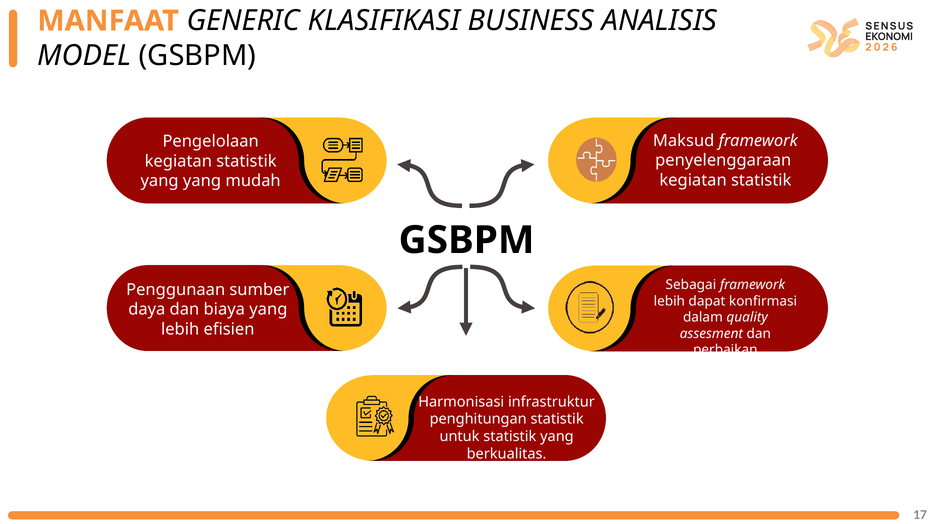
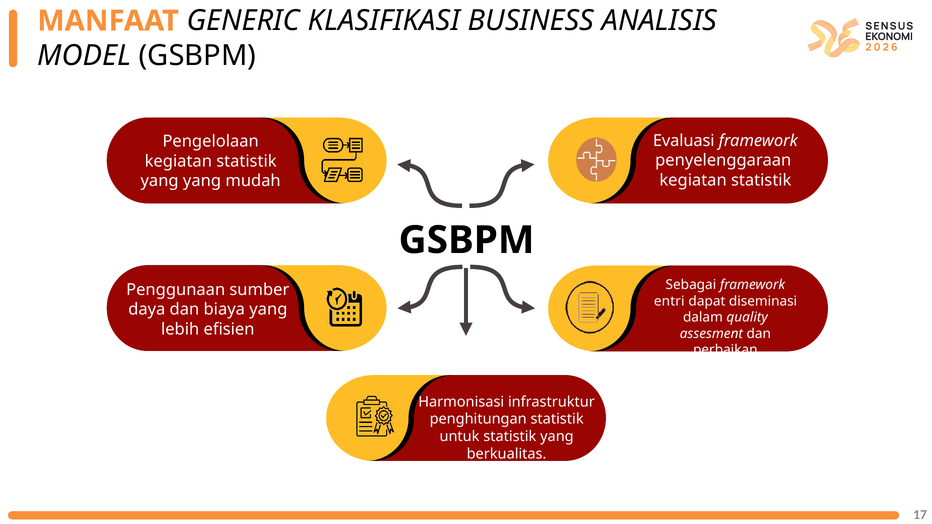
Maksud: Maksud -> Evaluasi (684, 141)
lebih: lebih -> entri (669, 301)
konfirmasi: konfirmasi -> diseminasi (763, 301)
